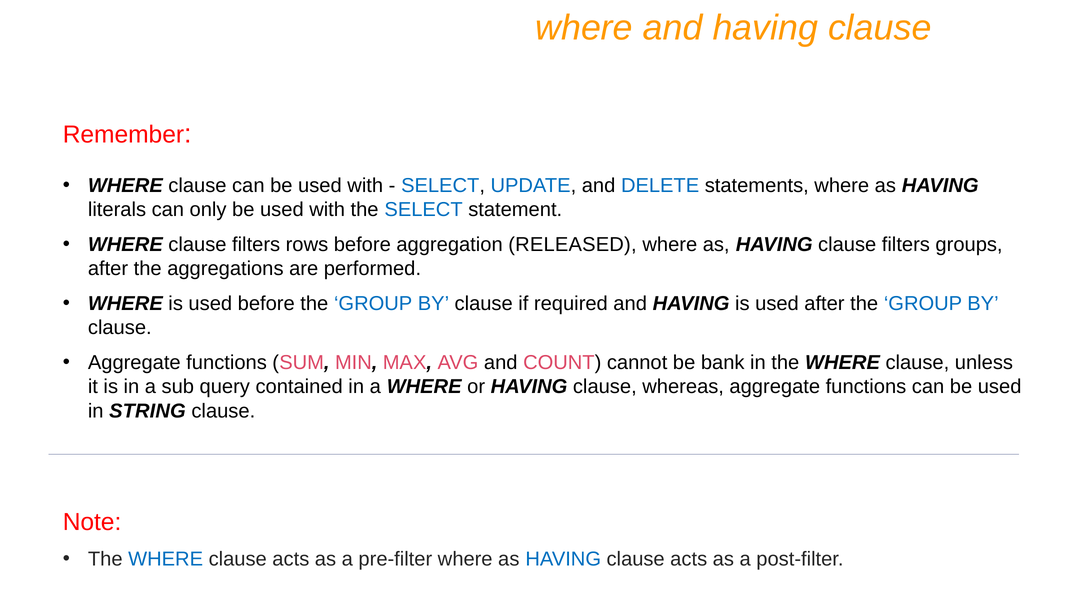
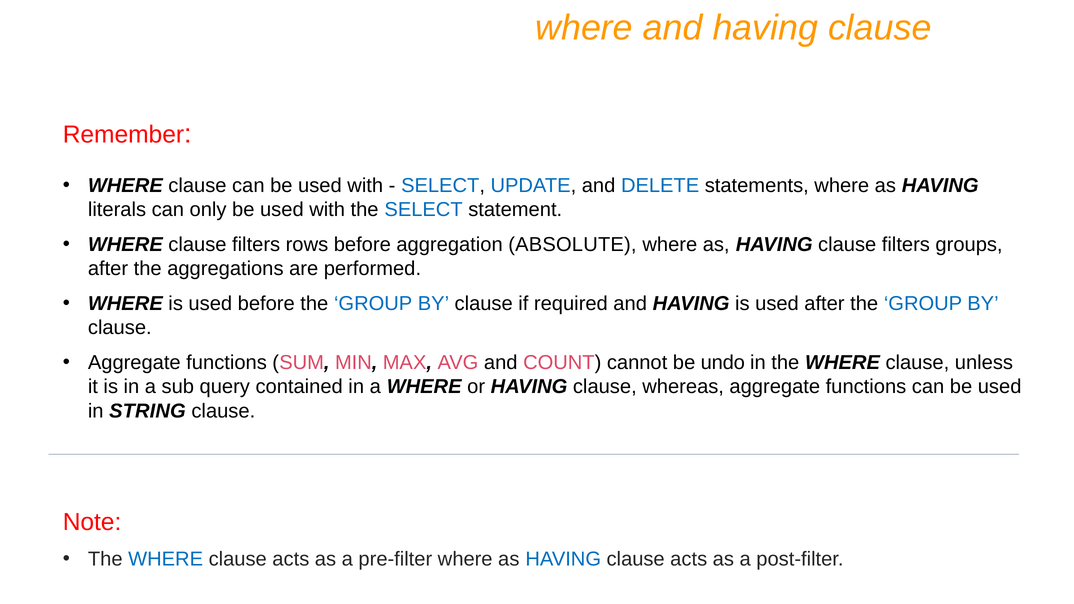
RELEASED: RELEASED -> ABSOLUTE (572, 245)
bank: bank -> undo (723, 363)
